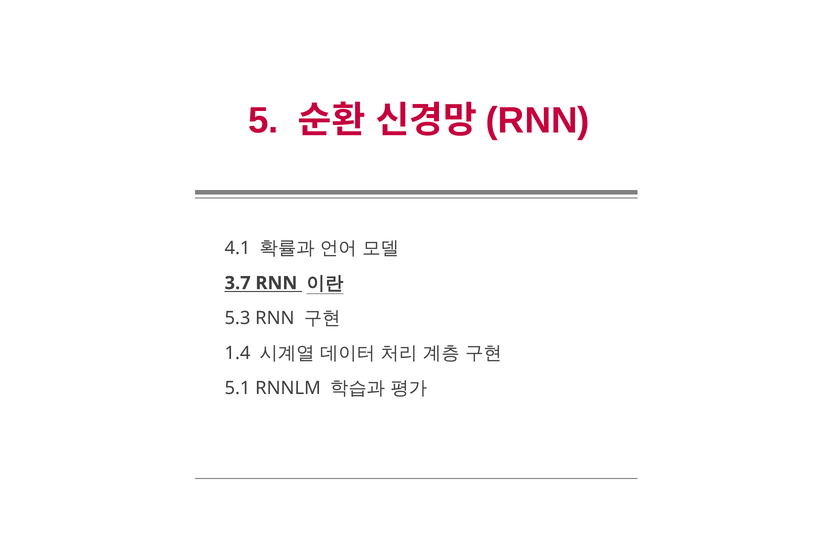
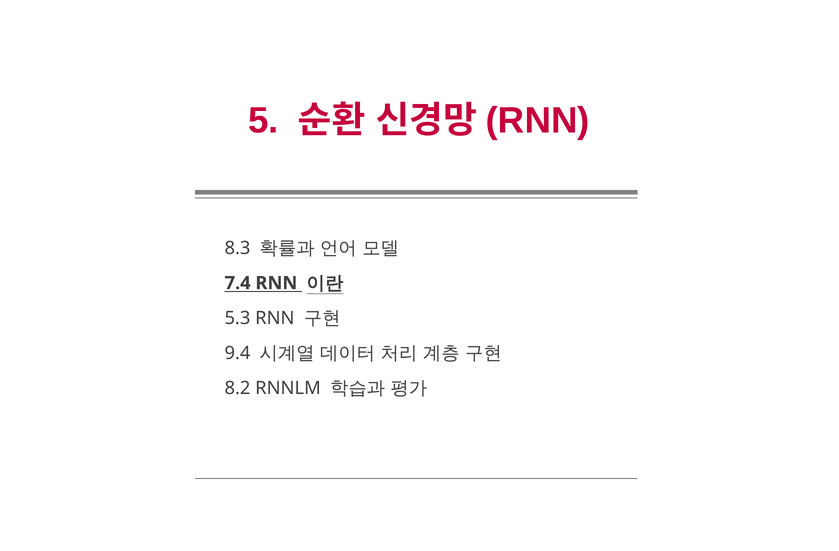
4.1: 4.1 -> 8.3 (238, 248)
3.7: 3.7 -> 7.4 (238, 283)
1.4: 1.4 -> 9.4 (238, 353)
5.1: 5.1 -> 8.2 (238, 388)
